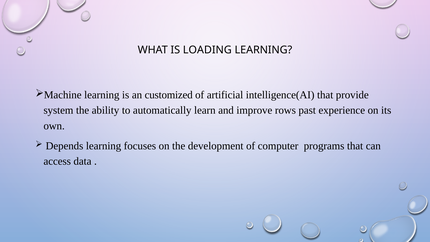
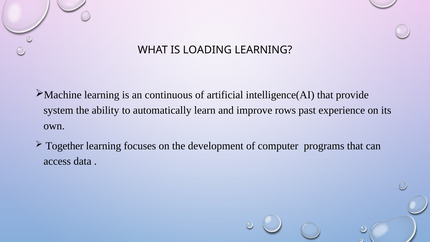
customized: customized -> continuous (169, 95)
Depends: Depends -> Together (65, 146)
